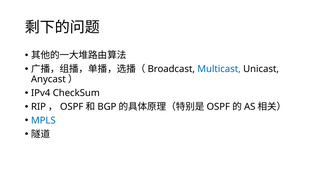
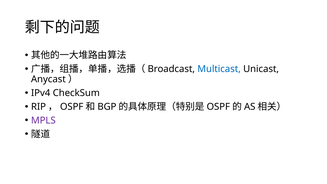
MPLS colour: blue -> purple (43, 120)
